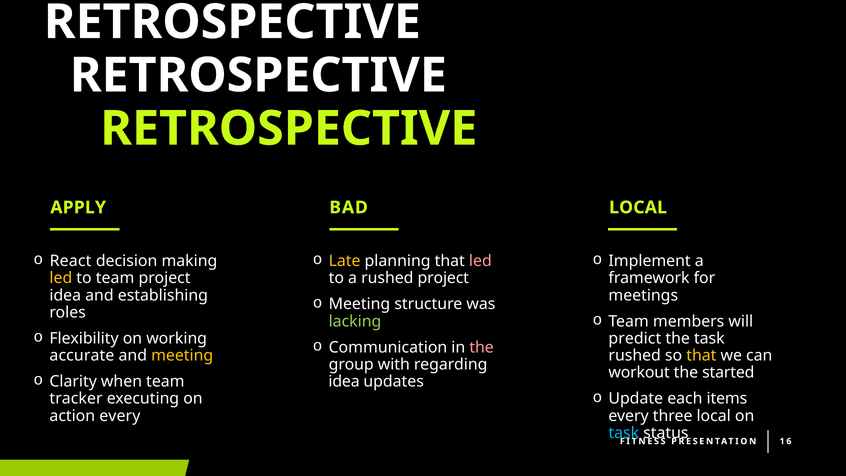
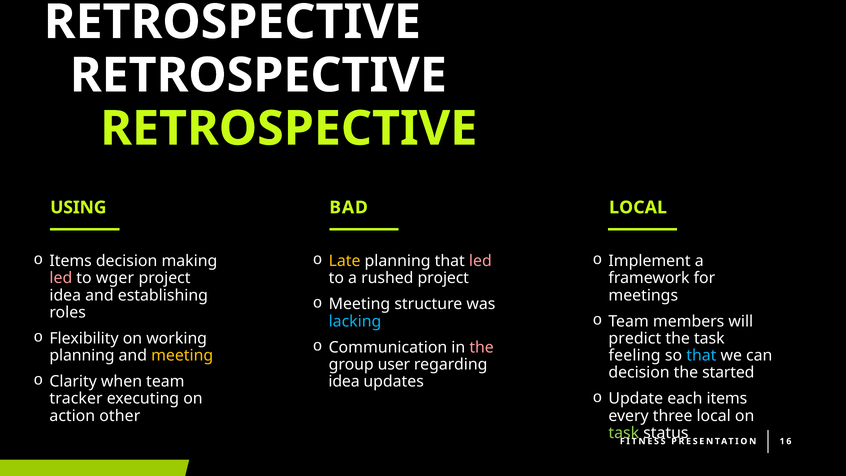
APPLY: APPLY -> USING (78, 207)
React: React -> Items (71, 261)
led colour: yellow -> pink (61, 278)
to team: team -> wger (115, 278)
lacking colour: light green -> light blue (355, 321)
accurate: accurate -> planning (82, 356)
rushed: rushed -> feeling (635, 356)
that colour: yellow -> light blue (701, 356)
with: with -> user (394, 364)
workout: workout -> decision (639, 373)
action every: every -> other (120, 416)
task colour: light blue -> light green (624, 433)
